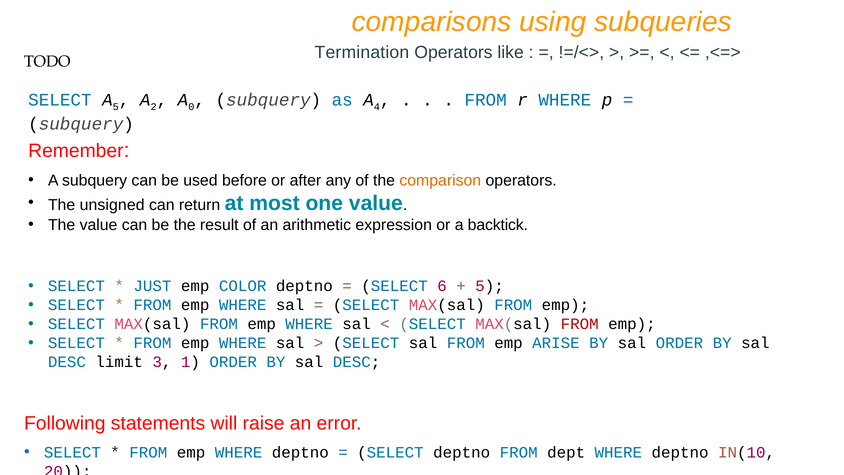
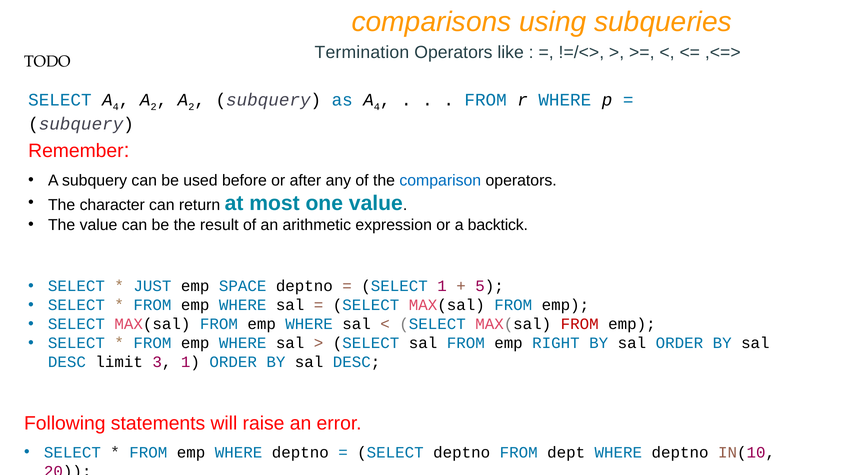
SELECT A 5: 5 -> 4 (116, 107)
0: 0 -> 2 (191, 107)
comparison colour: orange -> blue (440, 180)
unsigned: unsigned -> character (112, 205)
COLOR: COLOR -> SPACE (243, 286)
SELECT 6: 6 -> 1 (442, 286)
ARISE: ARISE -> RIGHT (556, 343)
